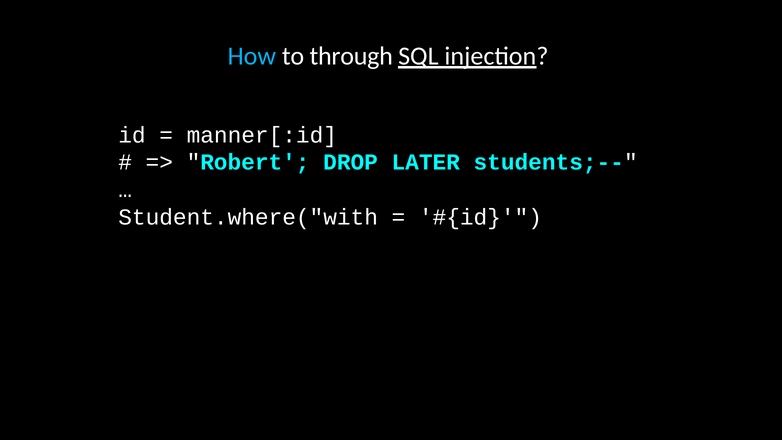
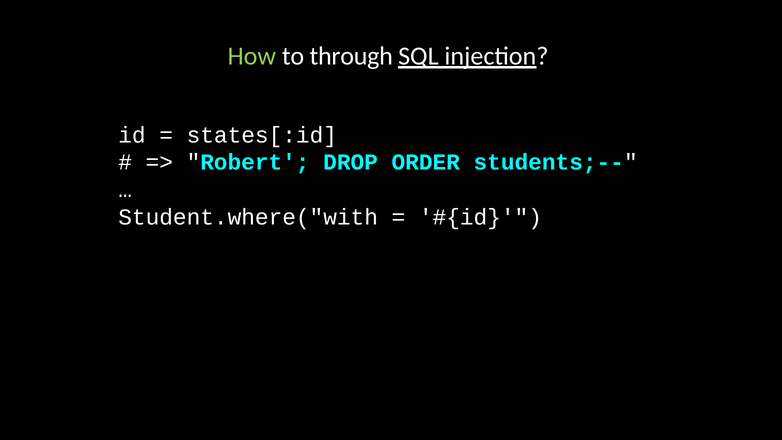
How colour: light blue -> light green (252, 56)
manner[:id: manner[:id -> states[:id (262, 135)
LATER: LATER -> ORDER (426, 162)
